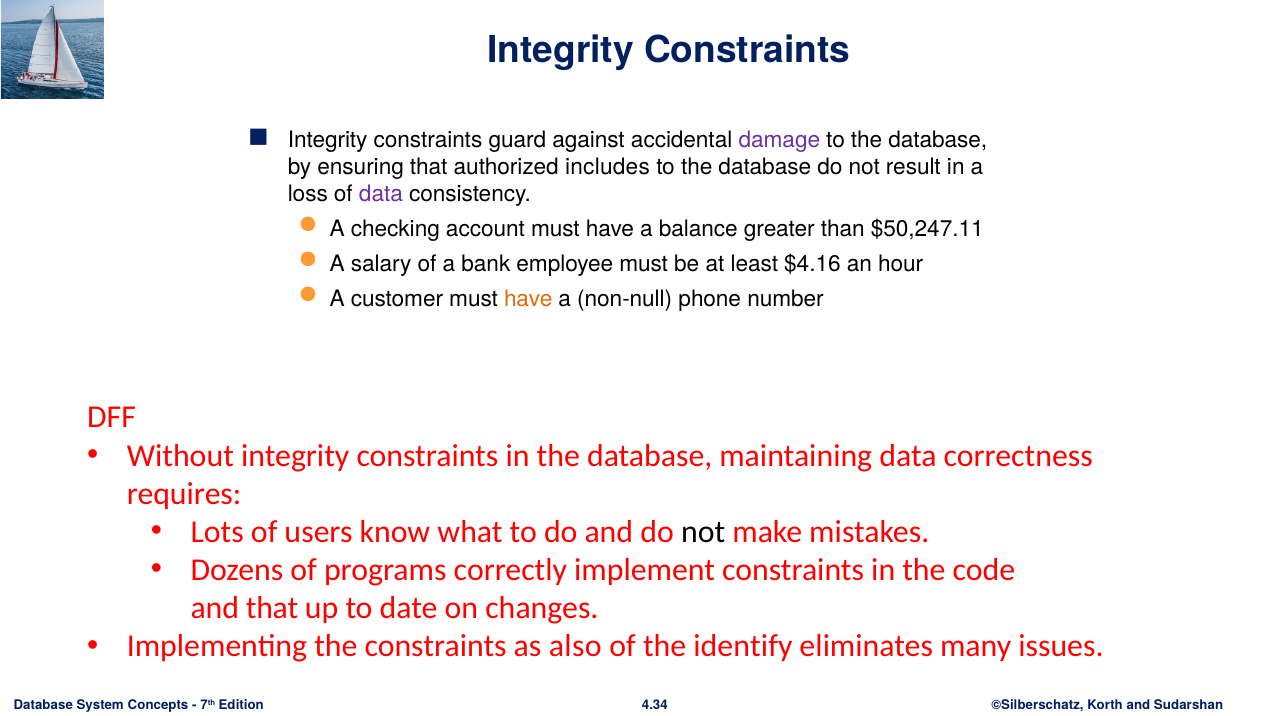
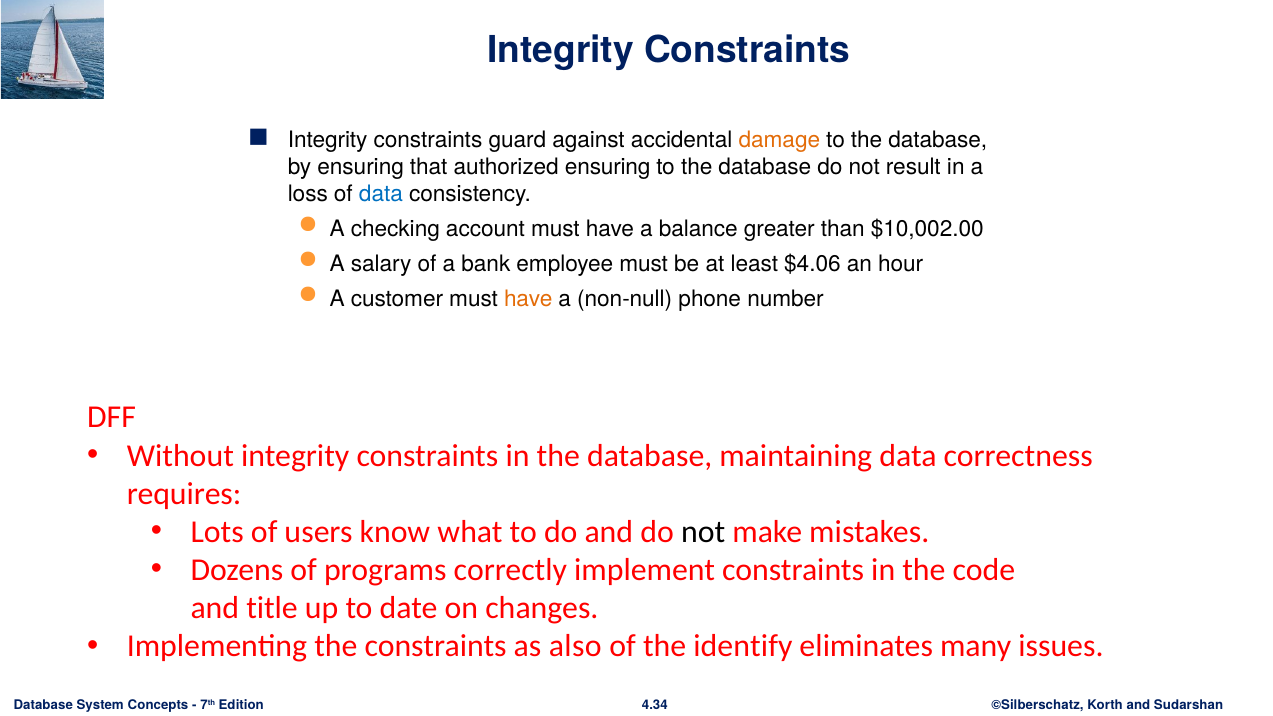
damage colour: purple -> orange (779, 140)
authorized includes: includes -> ensuring (608, 167)
data colour: purple -> blue (381, 194)
$50,247.11: $50,247.11 -> $10,002.00 (927, 229)
$4.16: $4.16 -> $4.06 (812, 264)
and that: that -> title (272, 608)
